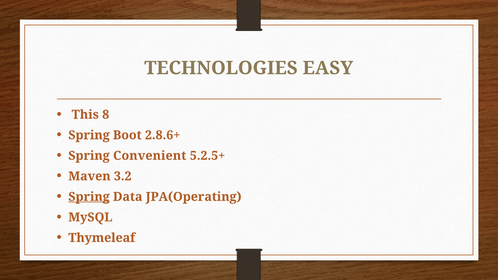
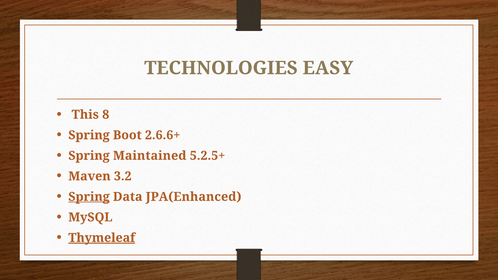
2.8.6+: 2.8.6+ -> 2.6.6+ (163, 135)
Convenient: Convenient -> Maintained (150, 156)
JPA(Operating: JPA(Operating -> JPA(Enhanced (194, 197)
Thymeleaf underline: none -> present (102, 238)
